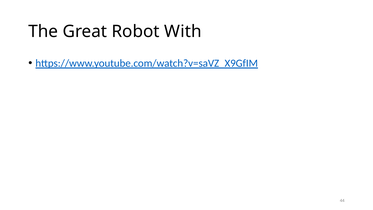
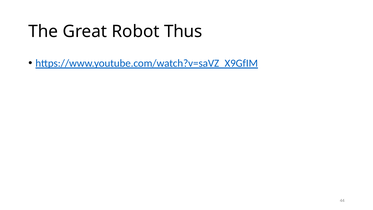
With: With -> Thus (183, 31)
